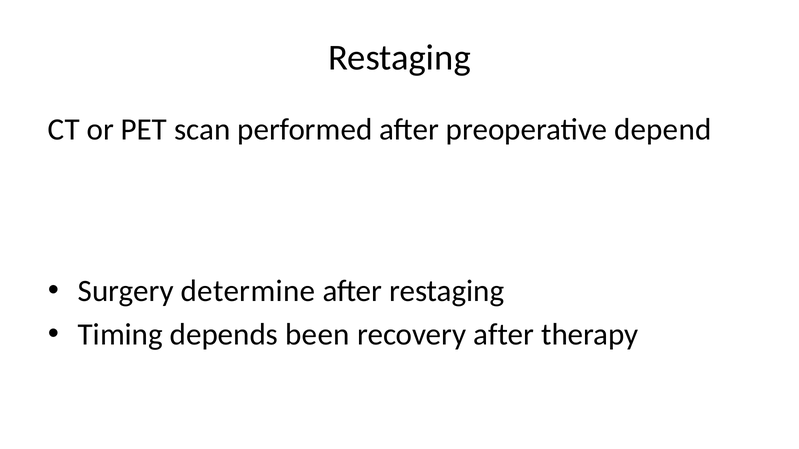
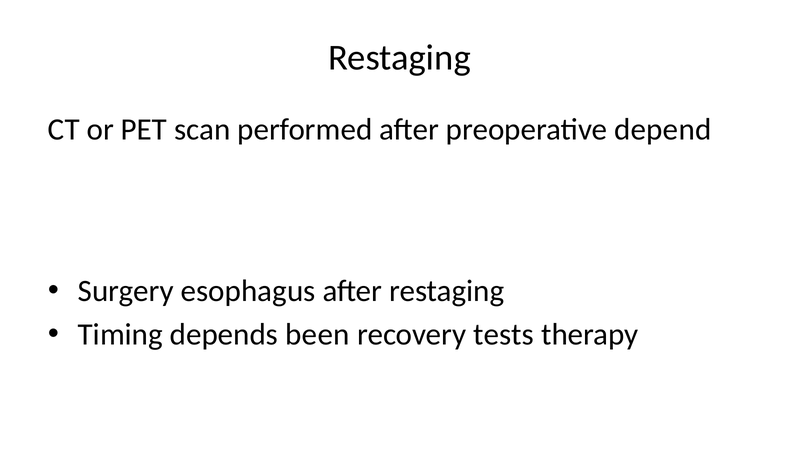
determine: determine -> esophagus (248, 291)
recovery after: after -> tests (504, 335)
